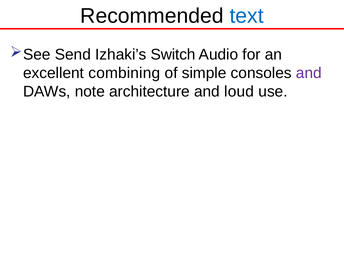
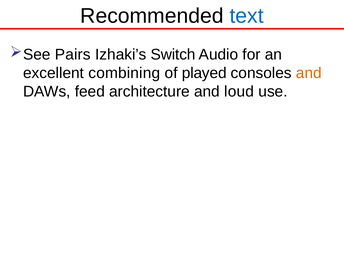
Send: Send -> Pairs (73, 54)
simple: simple -> played (204, 73)
and colour: purple -> orange (309, 73)
note: note -> feed (90, 92)
